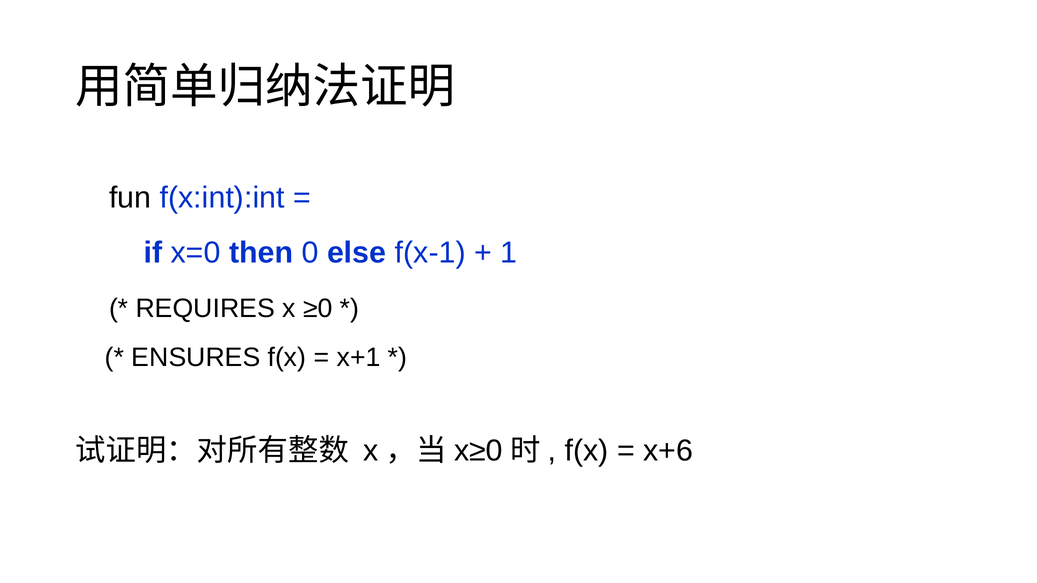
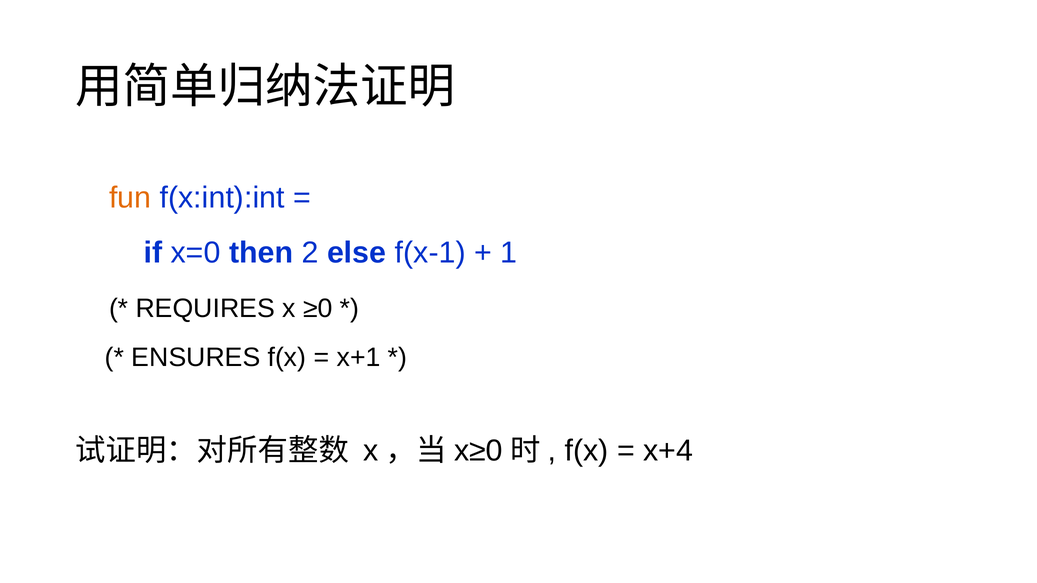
fun colour: black -> orange (130, 198)
0: 0 -> 2 (310, 253)
x+6: x+6 -> x+4 (668, 451)
